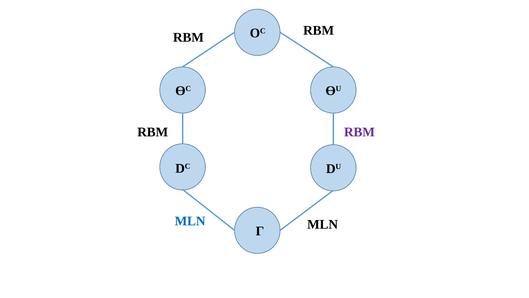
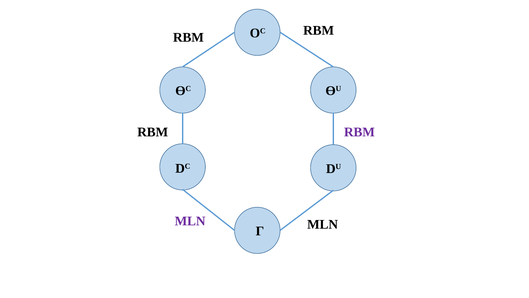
MLN colour: blue -> purple (190, 221)
